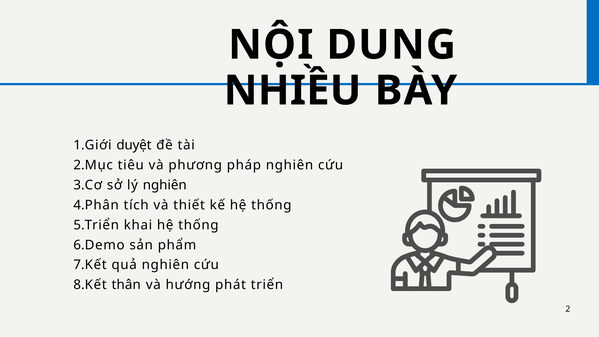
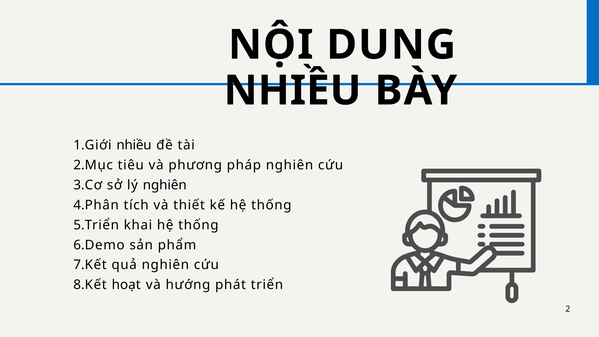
duyệt: duyệt -> nhiều (134, 145)
thân: thân -> hoạt (126, 285)
